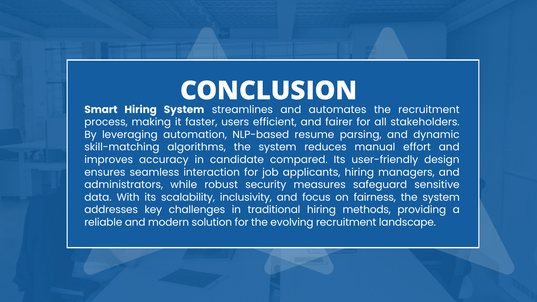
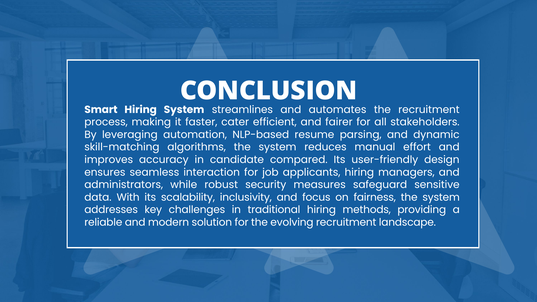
users: users -> cater (235, 122)
